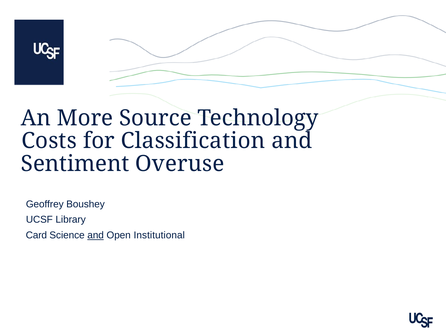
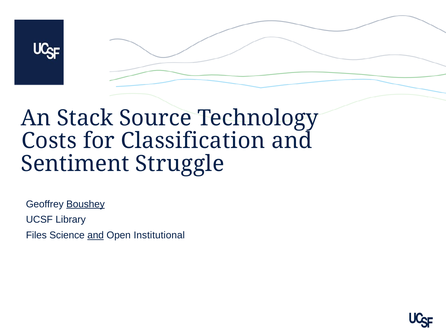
More: More -> Stack (85, 118)
Overuse: Overuse -> Struggle (180, 163)
Boushey underline: none -> present (86, 204)
Card: Card -> Files (36, 235)
